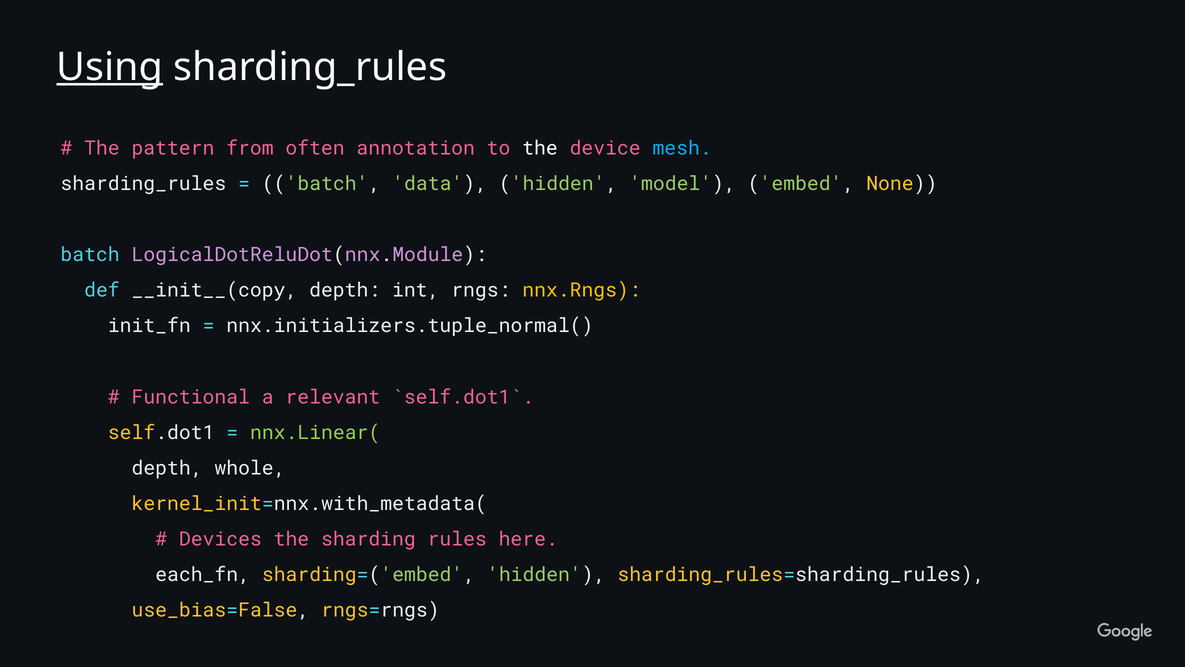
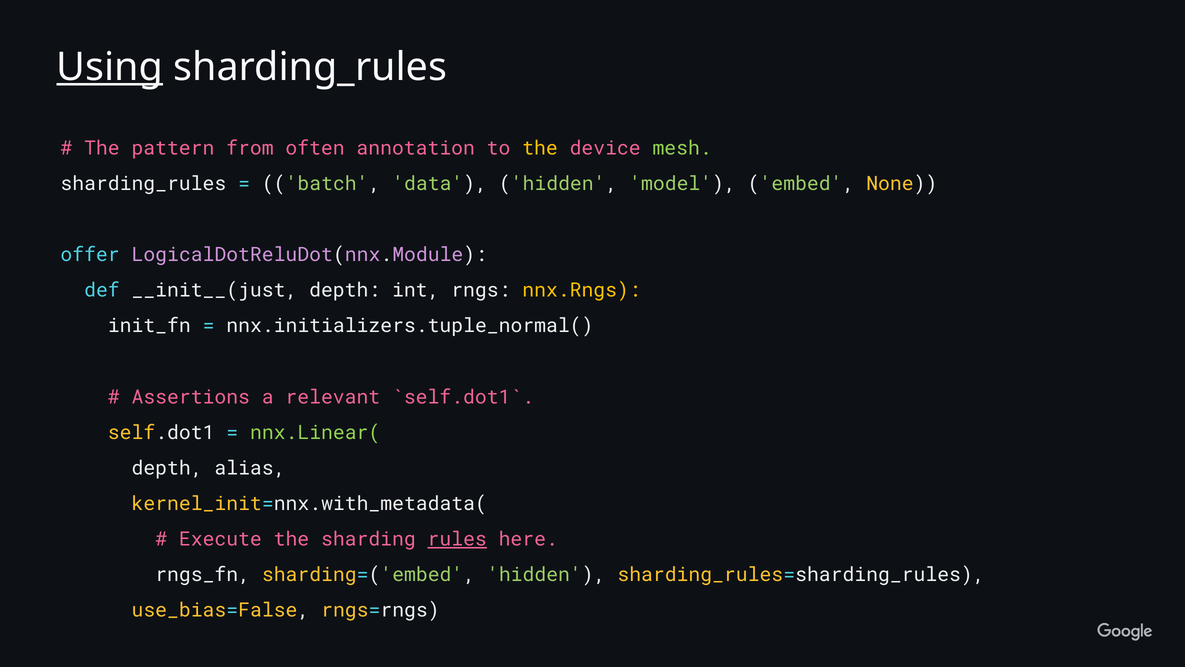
the colour: white -> yellow (540, 148)
mesh colour: light blue -> light green (682, 148)
batch: batch -> offer (90, 255)
__init__(copy: __init__(copy -> __init__(just (214, 290)
Functional: Functional -> Assertions (191, 397)
whole: whole -> alias (250, 468)
Devices: Devices -> Execute (220, 539)
rules underline: none -> present (457, 539)
each_fn: each_fn -> rngs_fn (203, 575)
